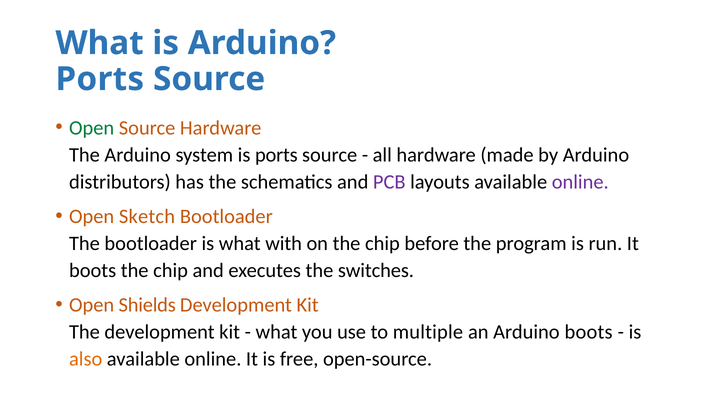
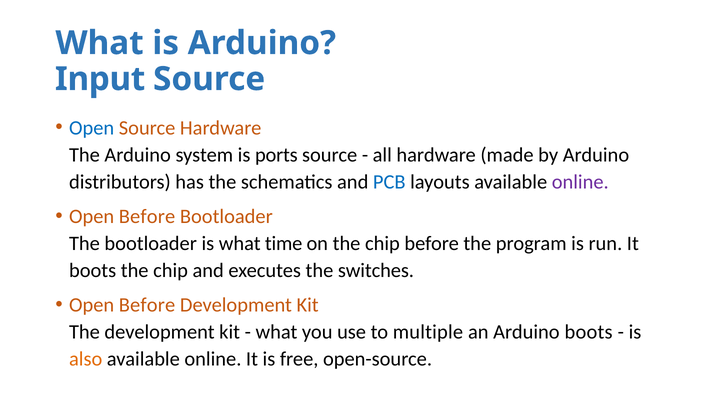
Ports: Ports -> Input (100, 79)
Open colour: green -> blue (92, 128)
PCB colour: purple -> blue (389, 182)
Sketch: Sketch -> Before (147, 216)
with: with -> time (284, 243)
Shields: Shields -> Before (147, 305)
